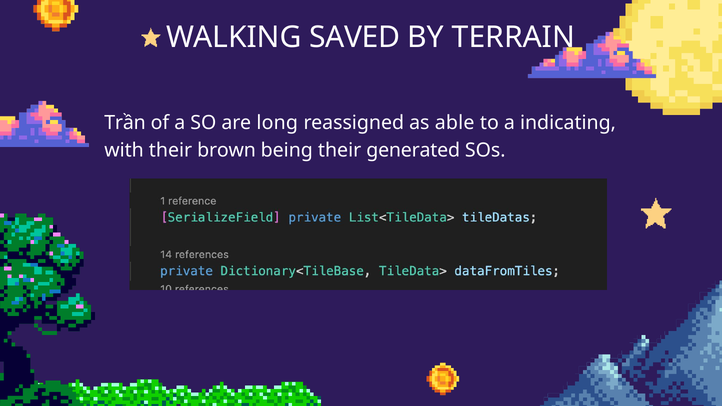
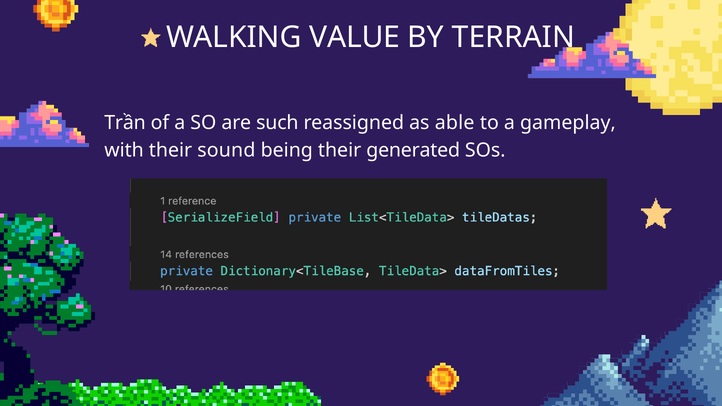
SAVED: SAVED -> VALUE (355, 37)
long: long -> such (277, 123)
indicating: indicating -> gameplay (568, 123)
brown: brown -> sound (226, 150)
